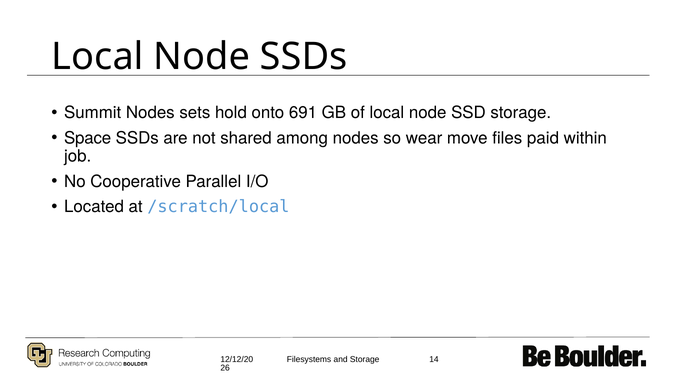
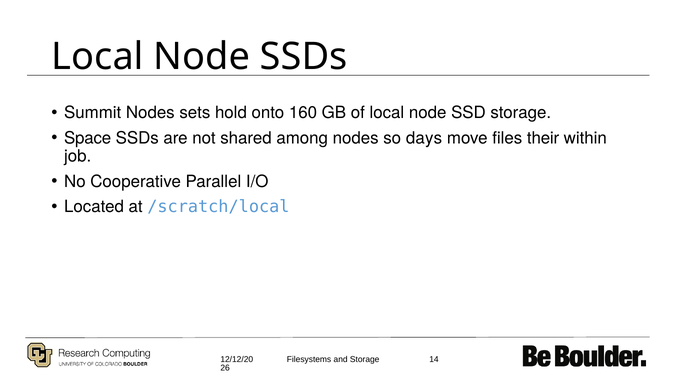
691: 691 -> 160 (303, 113)
wear: wear -> days (424, 138)
paid: paid -> their (543, 138)
